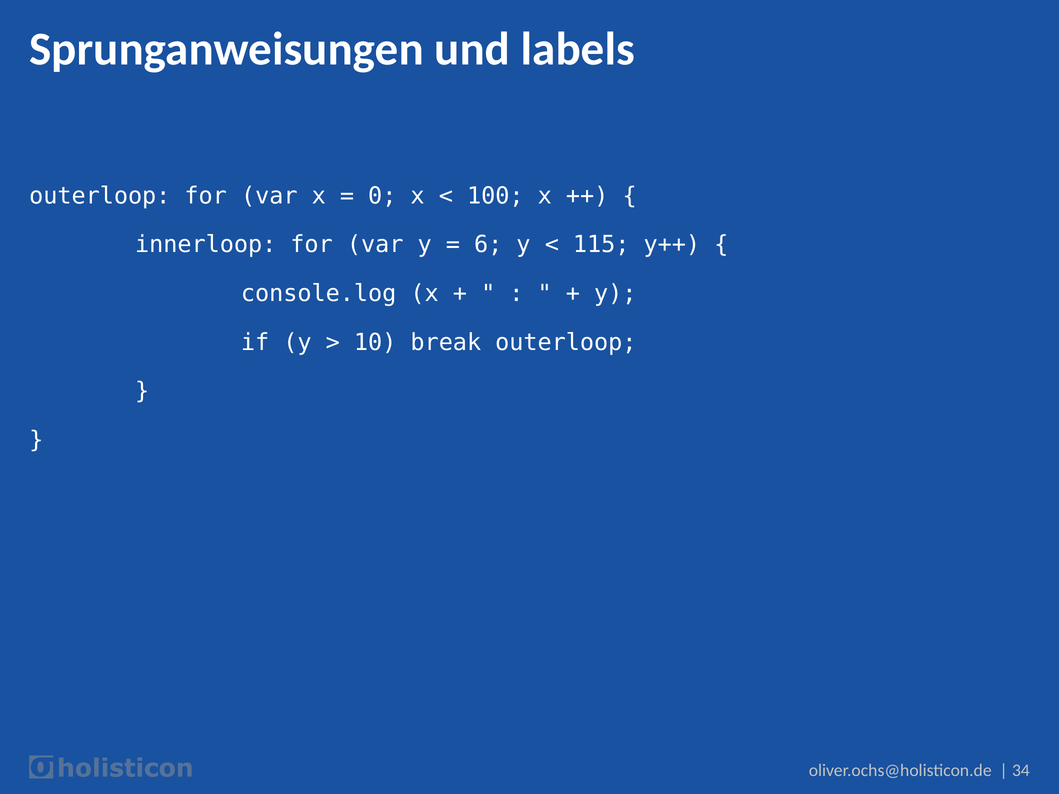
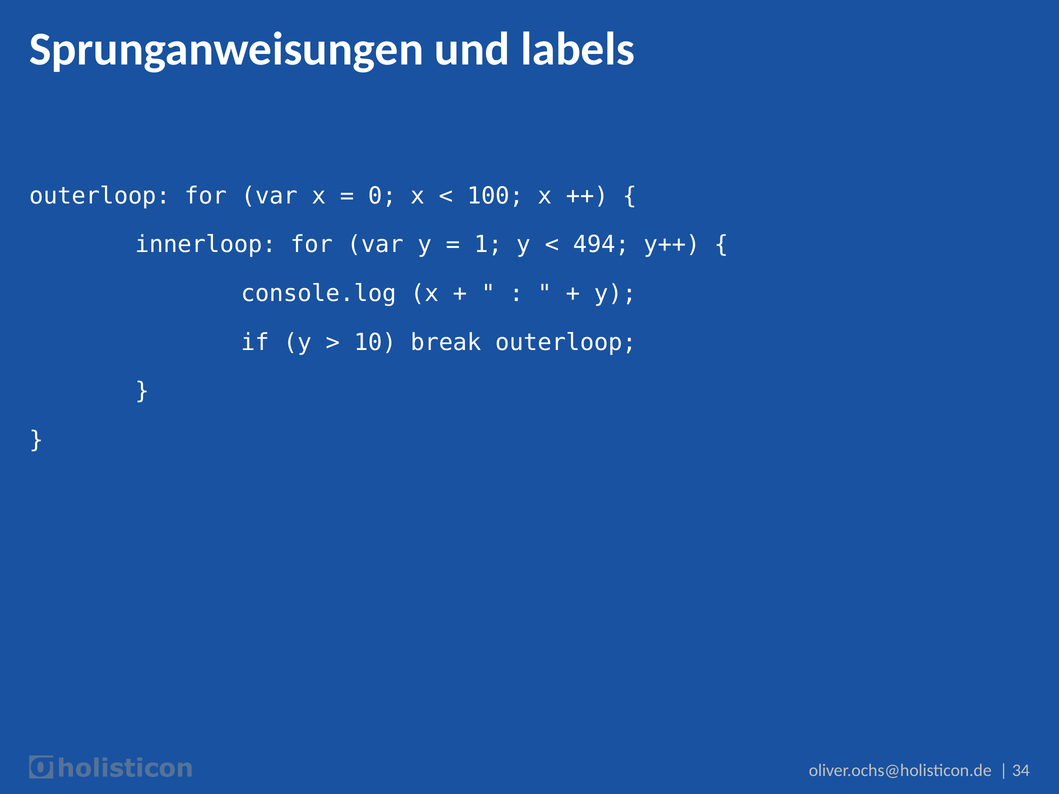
6: 6 -> 1 (488, 245)
115: 115 -> 494 (601, 245)
